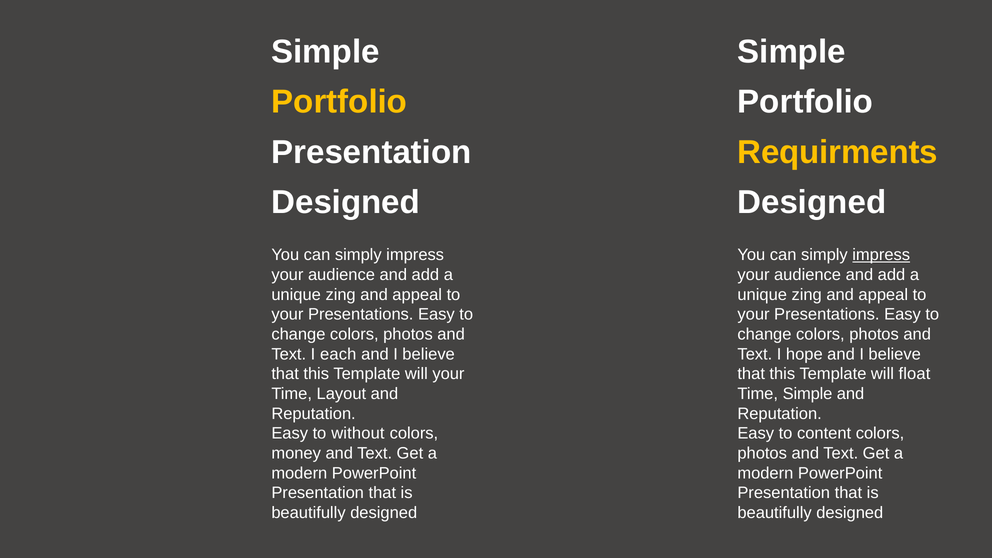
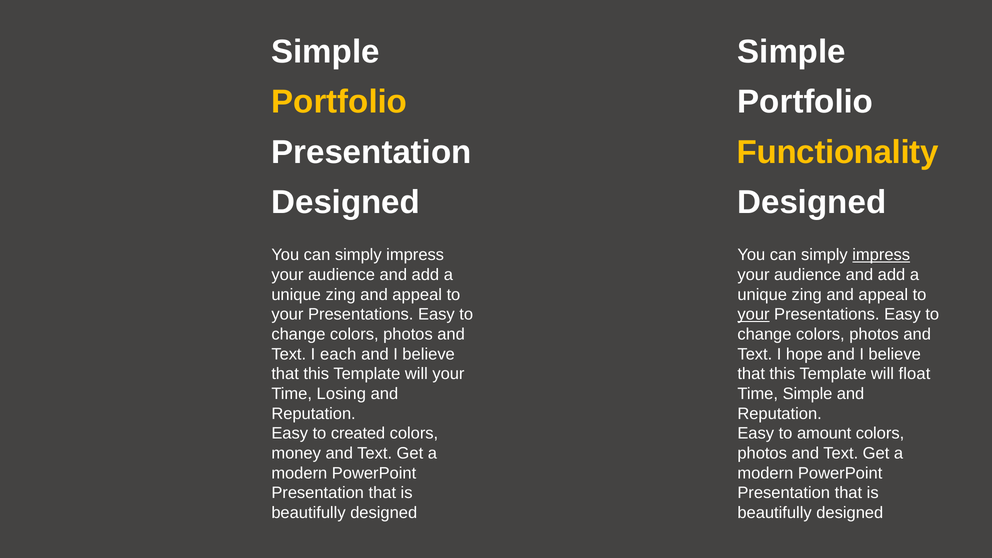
Requirments: Requirments -> Functionality (838, 152)
your underline: none -> present (754, 314)
Layout: Layout -> Losing (341, 394)
without: without -> created (358, 433)
content: content -> amount (824, 433)
